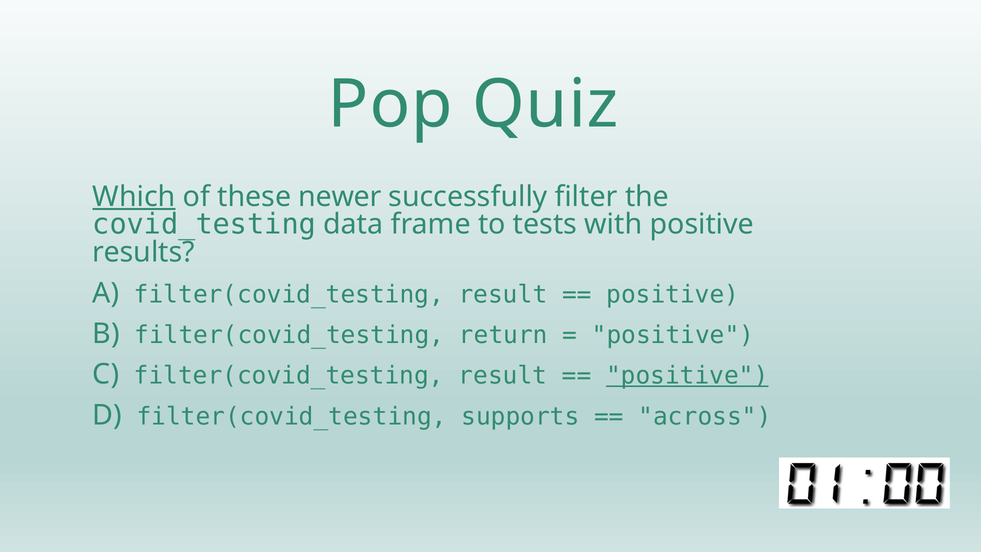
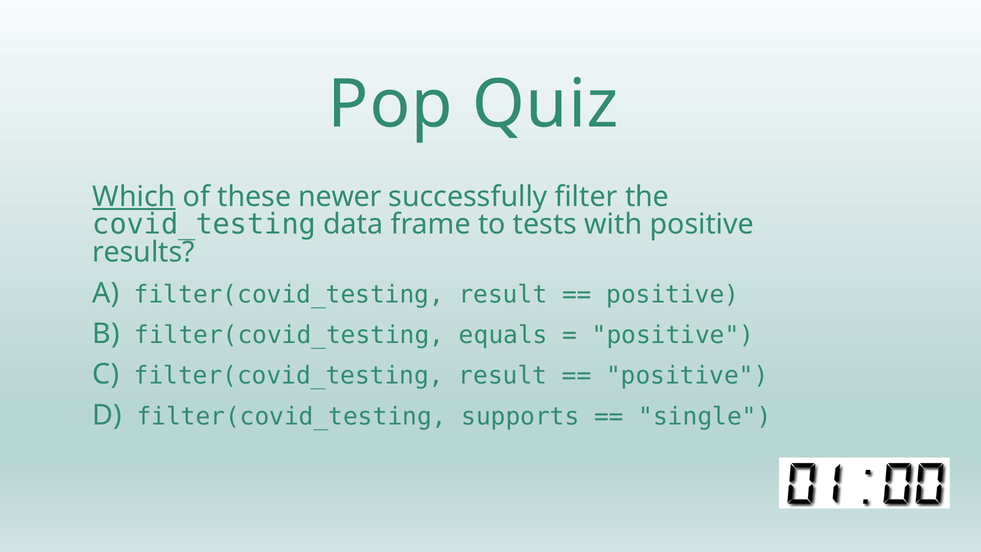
return: return -> equals (503, 335)
positive underline: present -> none (687, 376)
across: across -> single (705, 416)
